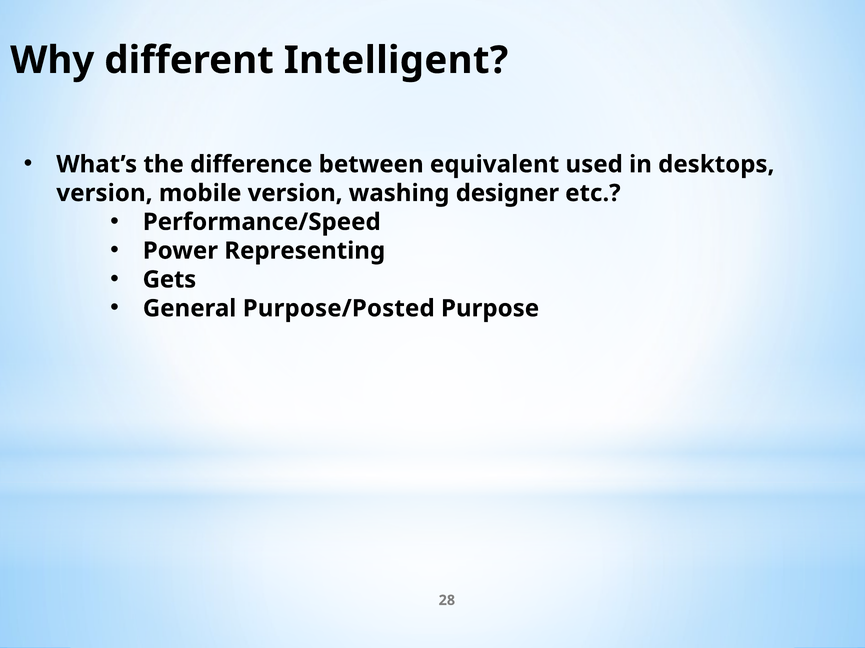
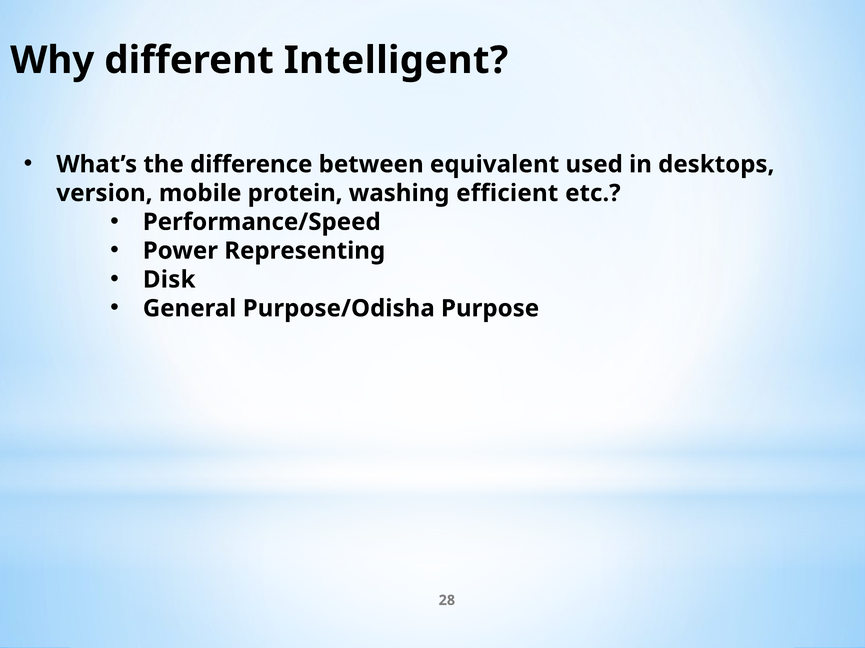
mobile version: version -> protein (295, 193)
designer: designer -> efficient (507, 193)
Gets: Gets -> Disk (169, 280)
Purpose/Posted: Purpose/Posted -> Purpose/Odisha (339, 309)
